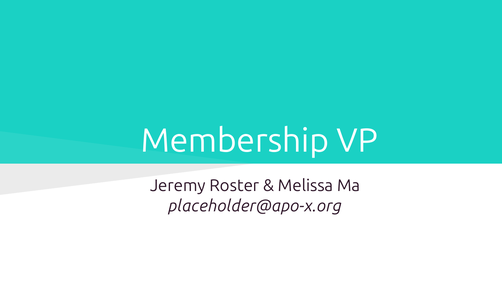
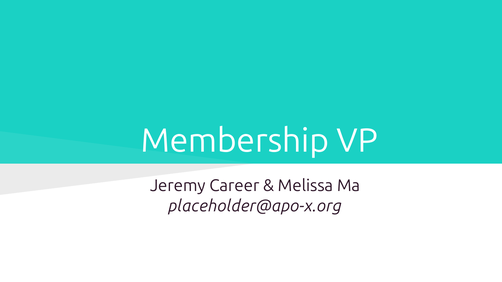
Roster: Roster -> Career (234, 186)
